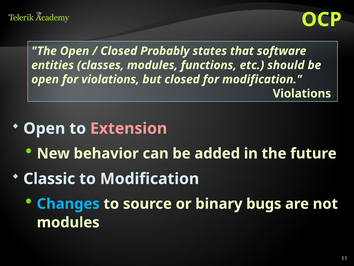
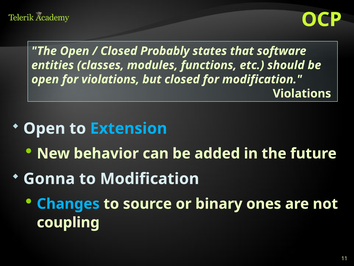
Extension colour: pink -> light blue (129, 128)
Classic: Classic -> Gonna (49, 178)
bugs: bugs -> ones (264, 203)
modules: modules -> coupling (68, 222)
